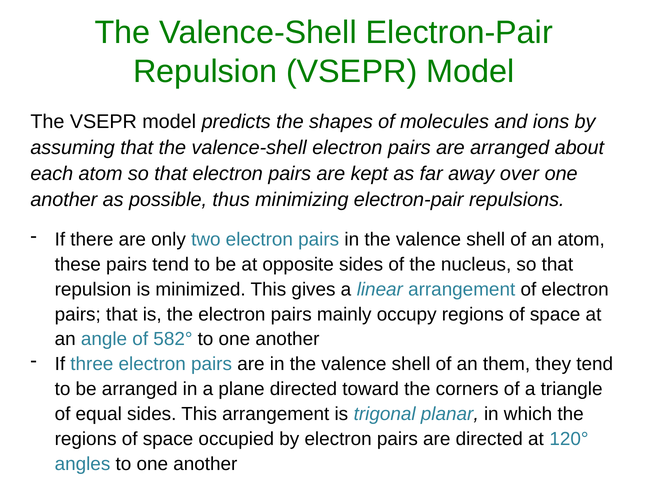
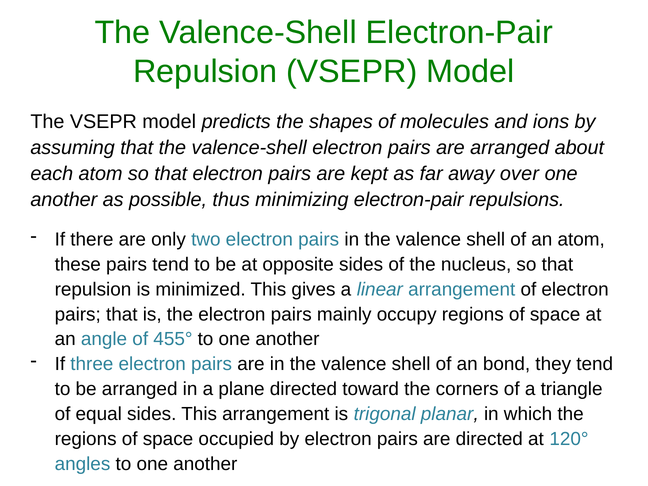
582°: 582° -> 455° (173, 339)
them: them -> bond (507, 364)
